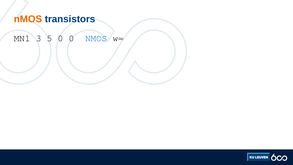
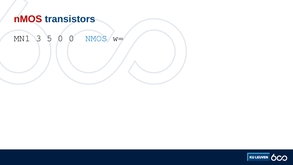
nMOS colour: orange -> red (28, 19)
